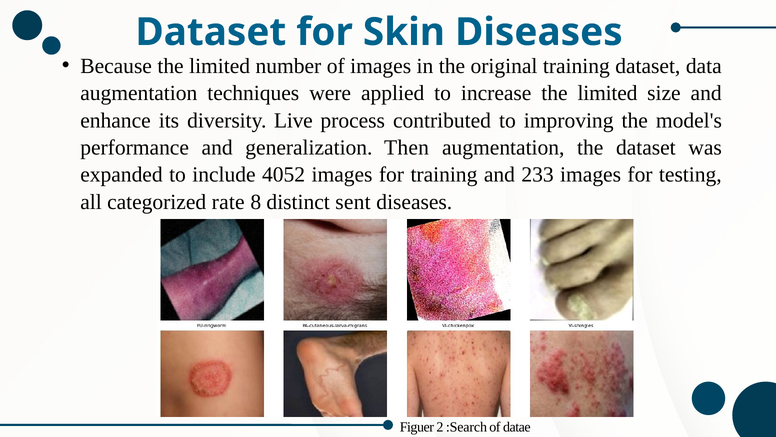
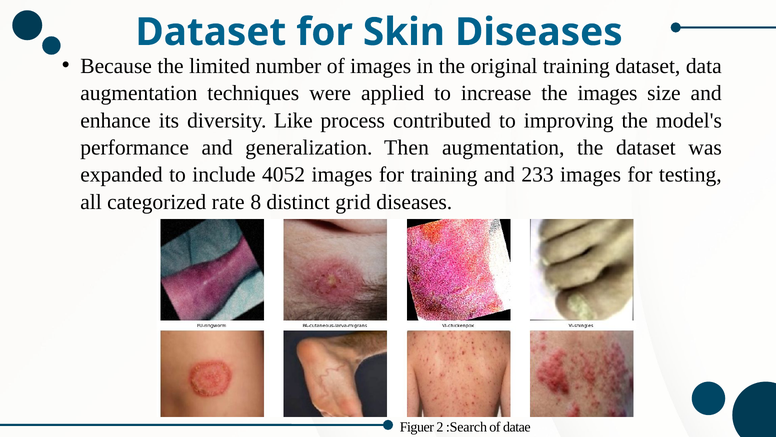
increase the limited: limited -> images (608, 93)
Live: Live -> Like (293, 120)
sent: sent -> grid (353, 202)
